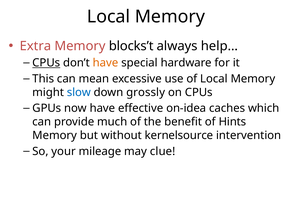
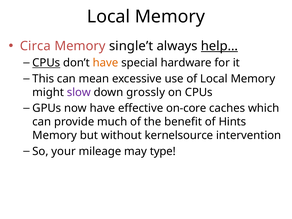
Extra: Extra -> Circa (35, 46)
blocks’t: blocks’t -> single’t (131, 46)
help… underline: none -> present (219, 46)
slow colour: blue -> purple (79, 92)
on-idea: on-idea -> on-core (186, 108)
clue: clue -> type (163, 151)
